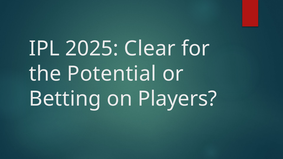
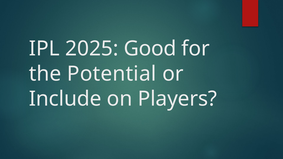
Clear: Clear -> Good (150, 49)
Betting: Betting -> Include (65, 99)
